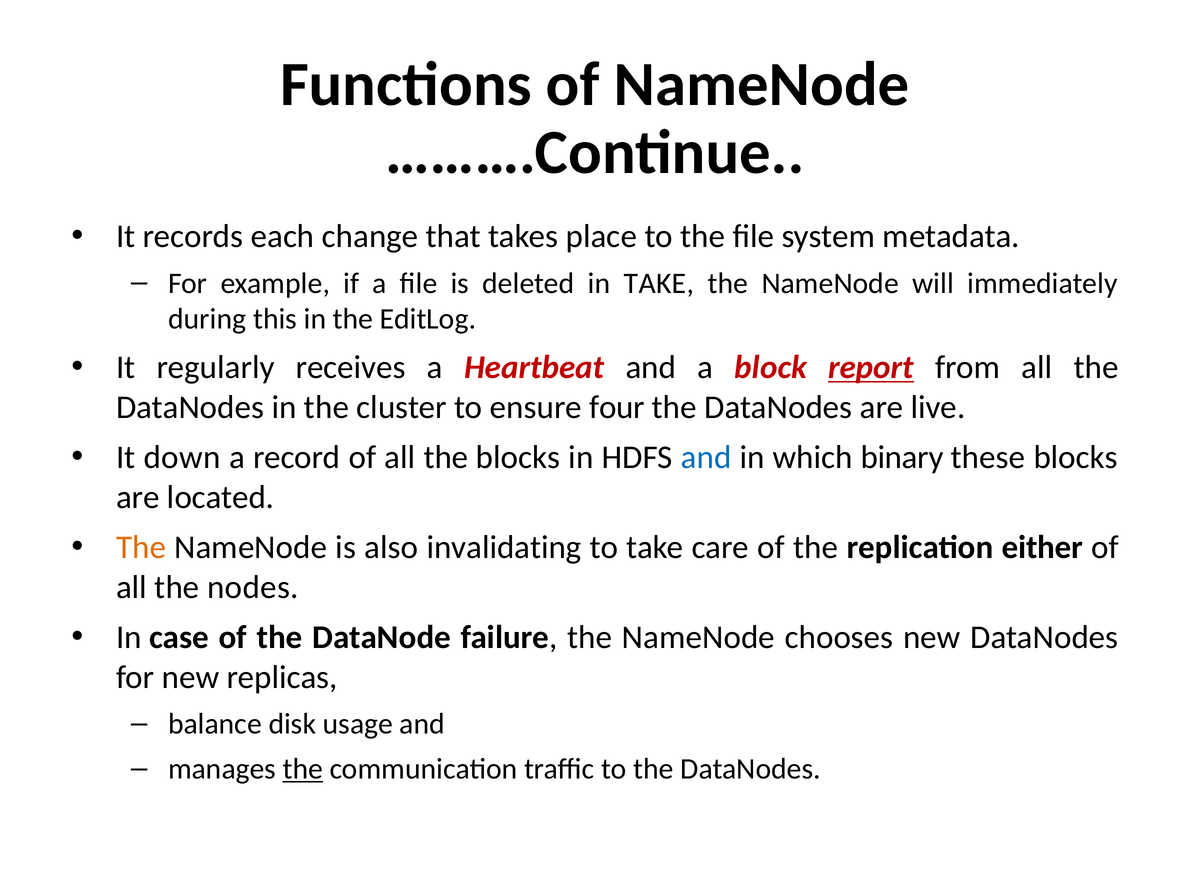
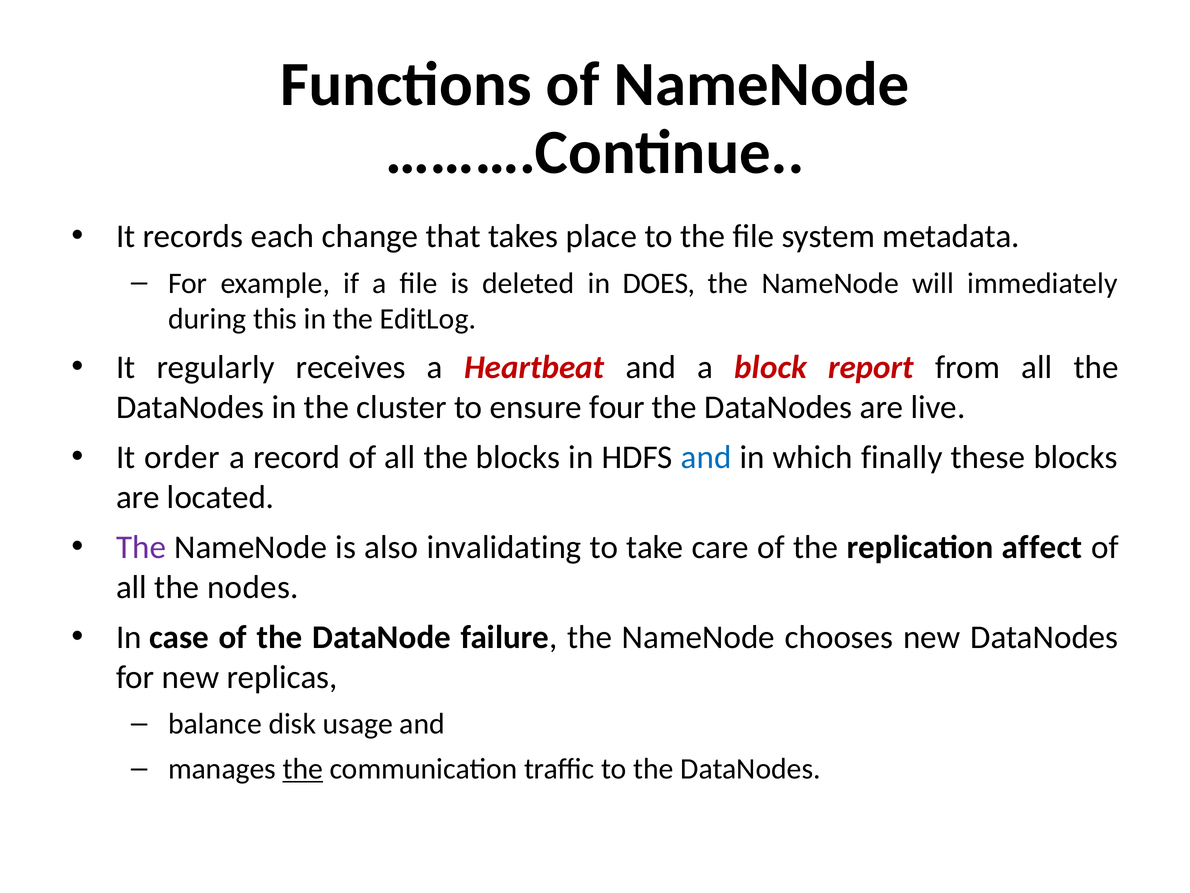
in TAKE: TAKE -> DOES (659, 283)
report underline: present -> none (871, 367)
down: down -> order (182, 457)
binary: binary -> finally (902, 457)
The colour: orange -> purple (141, 547)
either: either -> affect (1042, 547)
